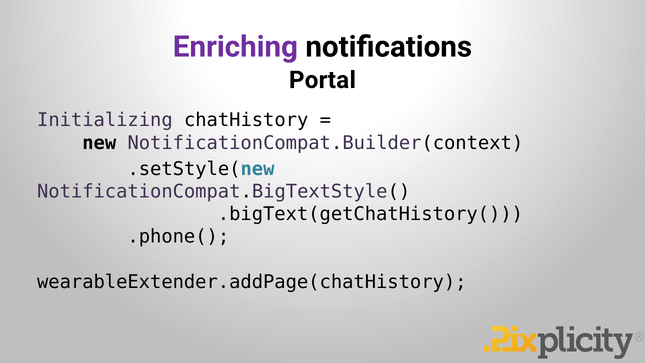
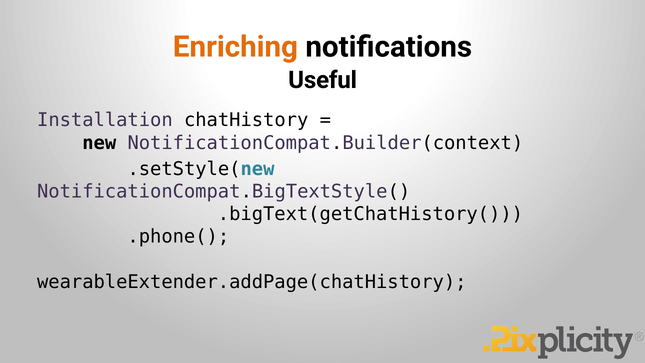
Enriching colour: purple -> orange (235, 47)
Portal: Portal -> Useful (323, 80)
Initializing: Initializing -> Installation (105, 120)
